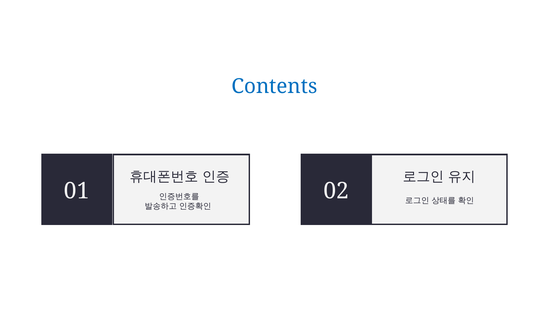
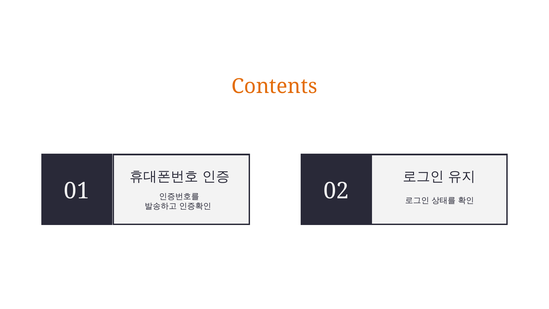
Contents colour: blue -> orange (274, 86)
